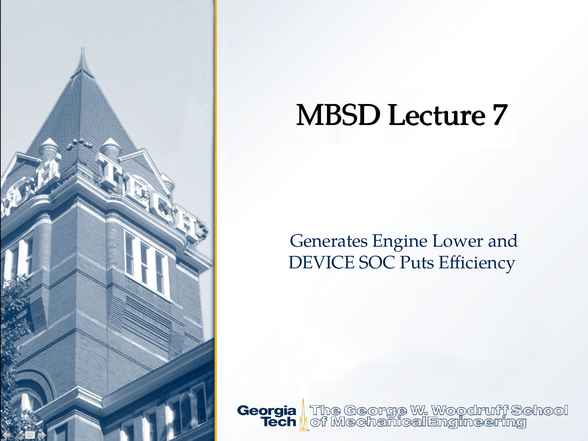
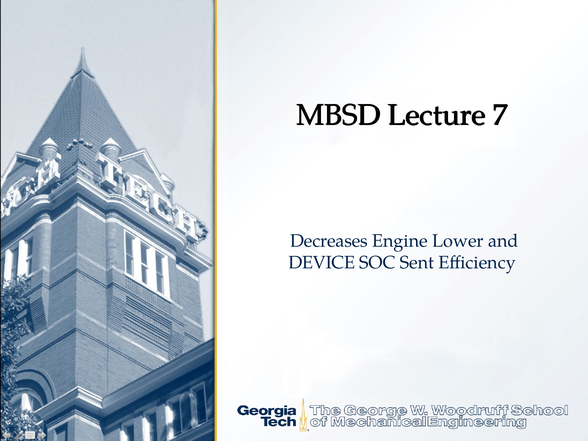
Generates: Generates -> Decreases (329, 241)
Puts: Puts -> Sent (417, 263)
